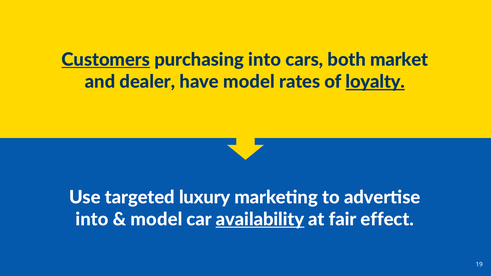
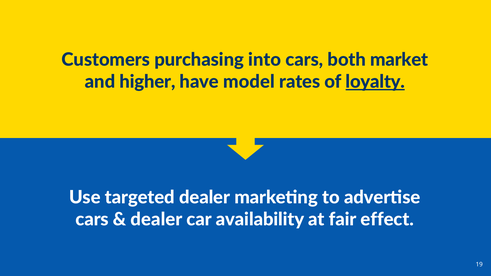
Customers underline: present -> none (106, 60)
dealer: dealer -> higher (148, 82)
targeted luxury: luxury -> dealer (205, 197)
into: into -> cars (92, 220)
model: model -> dealer (157, 220)
availability underline: present -> none (260, 220)
